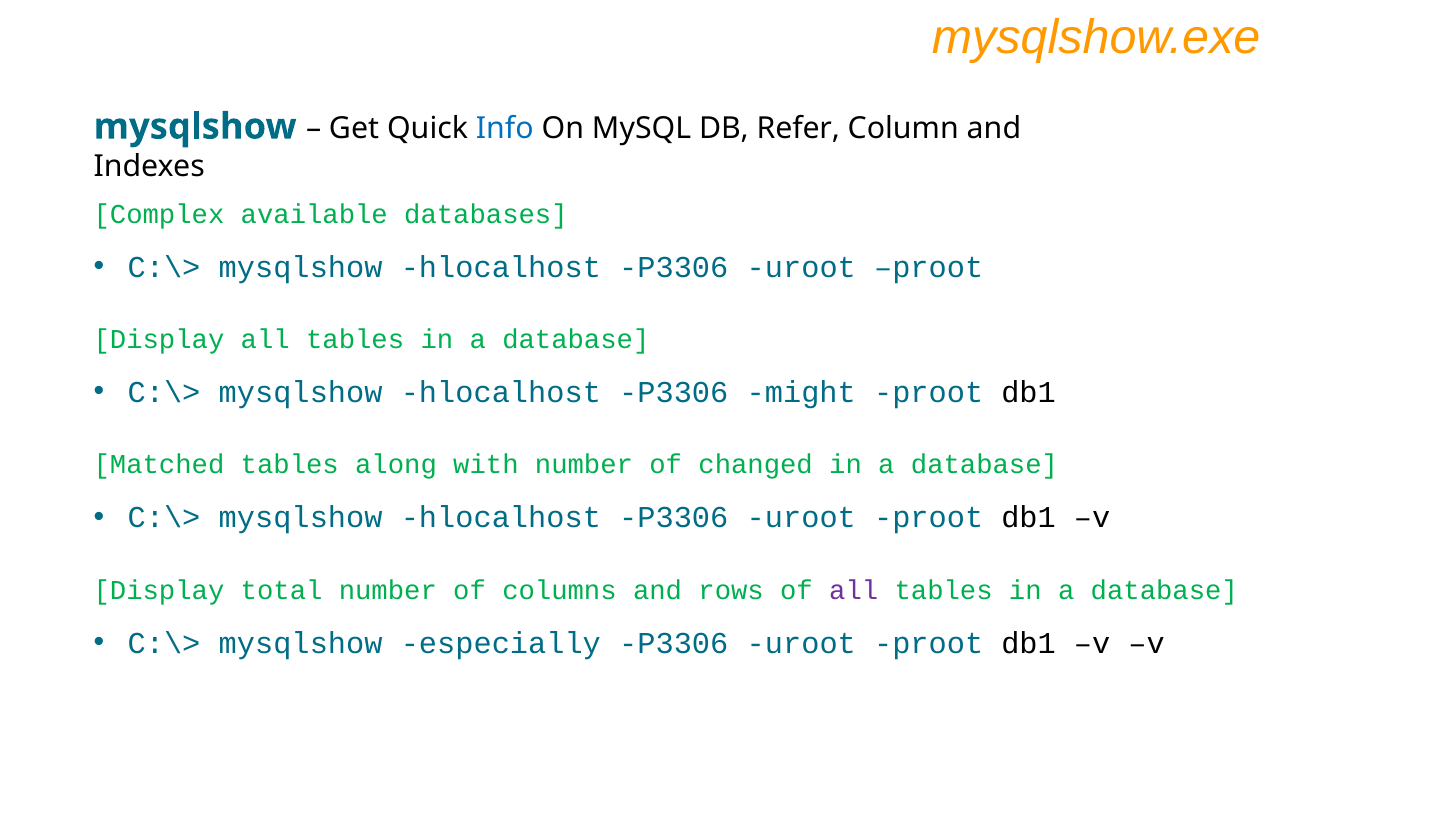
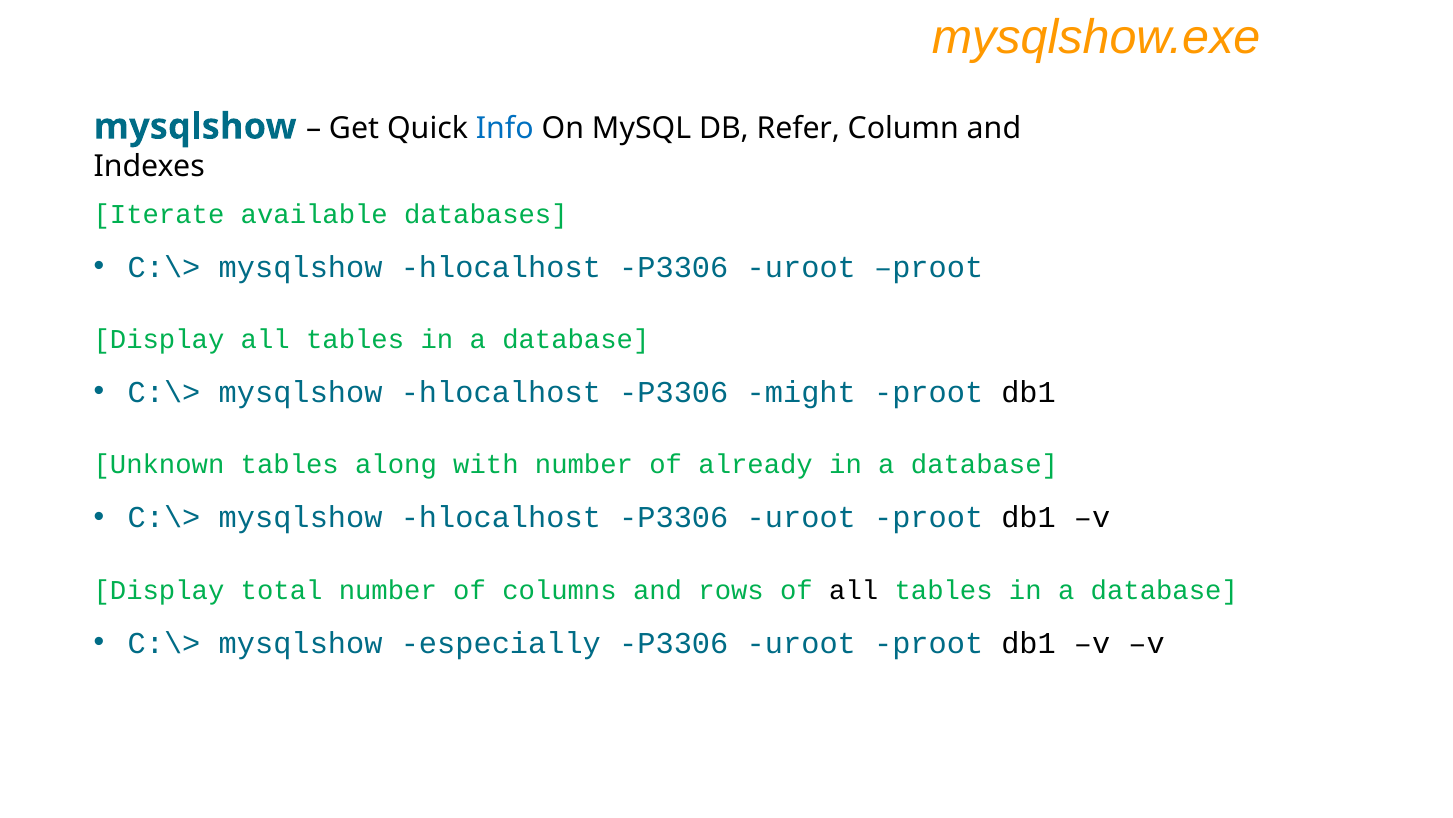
Complex: Complex -> Iterate (159, 214)
Matched: Matched -> Unknown (159, 465)
changed: changed -> already (756, 465)
all colour: purple -> black (854, 590)
